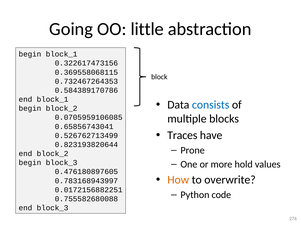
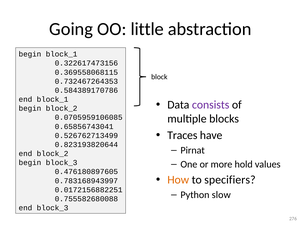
consists colour: blue -> purple (211, 105)
Prone: Prone -> Pirnat (193, 150)
overwrite: overwrite -> specifiers (230, 180)
code: code -> slow (221, 195)
